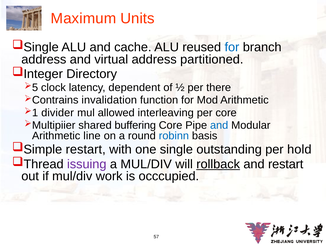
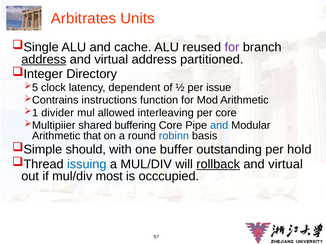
Maximum: Maximum -> Arbitrates (83, 19)
for colour: blue -> purple (232, 47)
address underline: none -> present (44, 59)
there: there -> issue (219, 88)
invalidation: invalidation -> instructions (109, 100)
line: line -> that (92, 136)
restart: restart -> should (86, 150)
single: single -> buffer (176, 150)
issuing colour: purple -> blue (87, 164)
restart: restart -> virtual (286, 164)
work: work -> most (109, 177)
